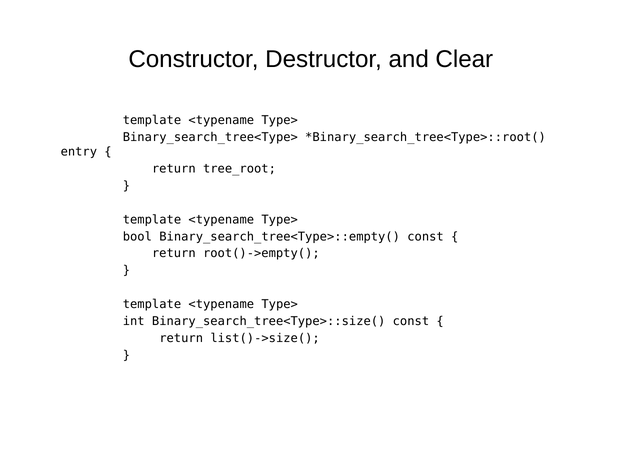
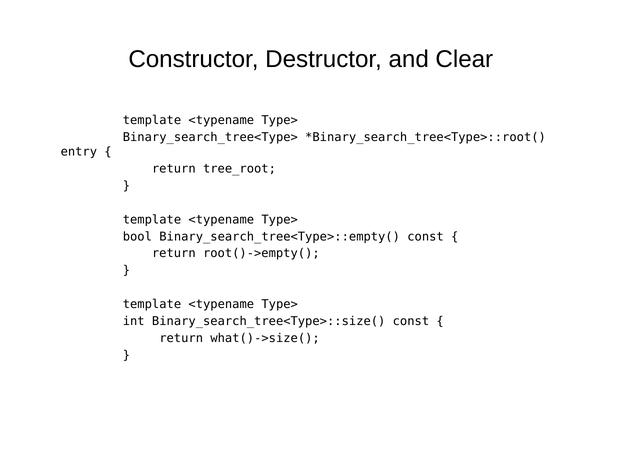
list()->size(: list()->size( -> what()->size( (265, 338)
